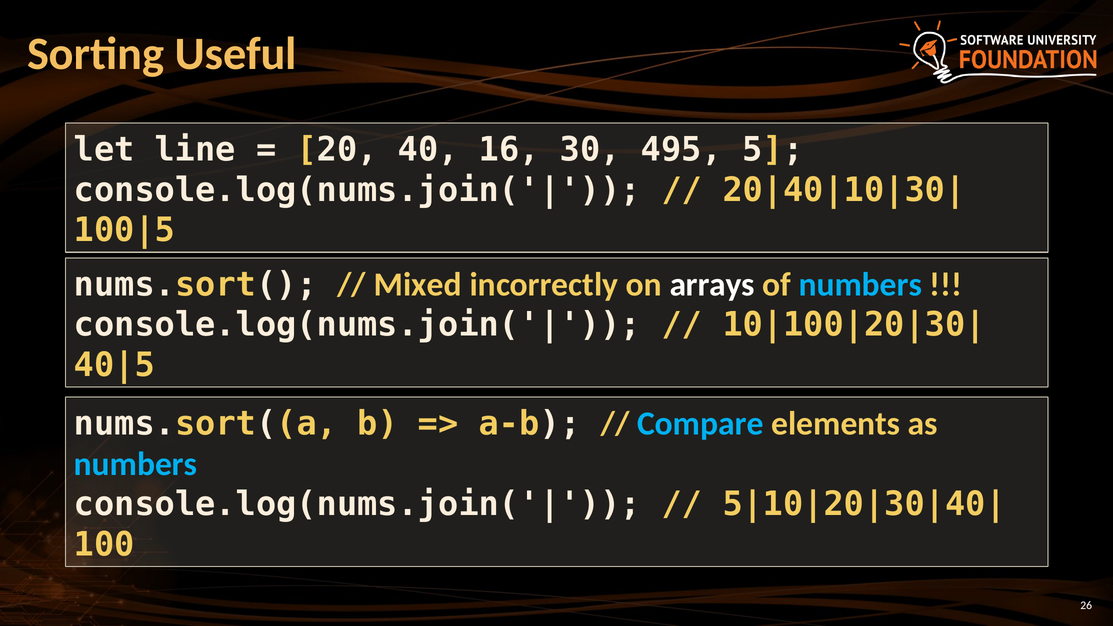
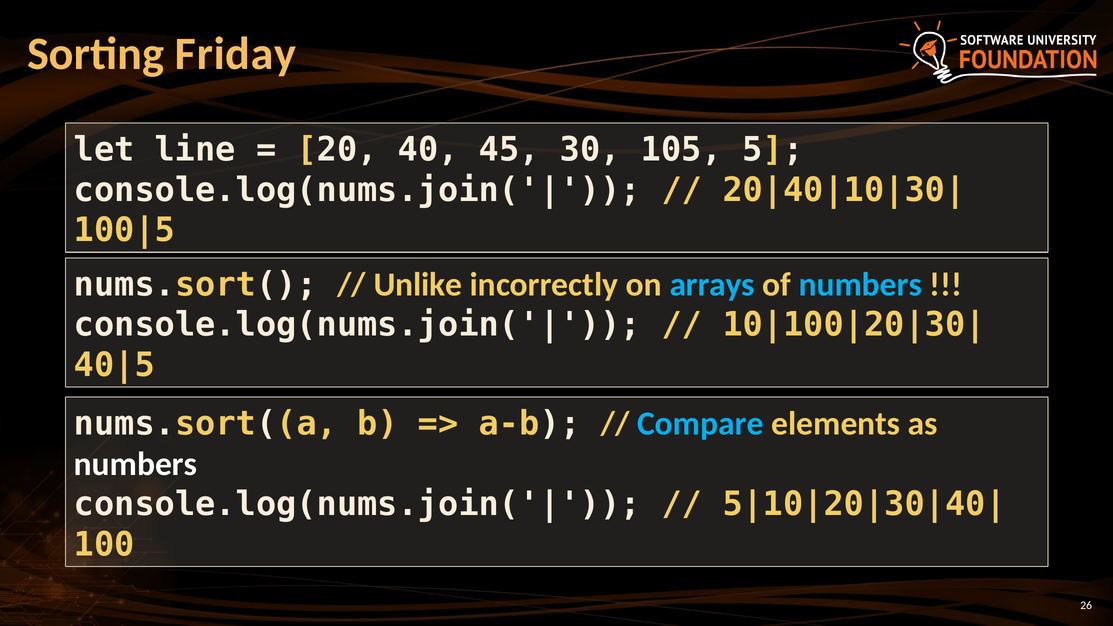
Useful: Useful -> Friday (235, 54)
16: 16 -> 45 (509, 150)
495: 495 -> 105 (681, 150)
Mixed: Mixed -> Unlike (418, 285)
arrays colour: white -> light blue (712, 285)
numbers colour: light blue -> white (136, 464)
